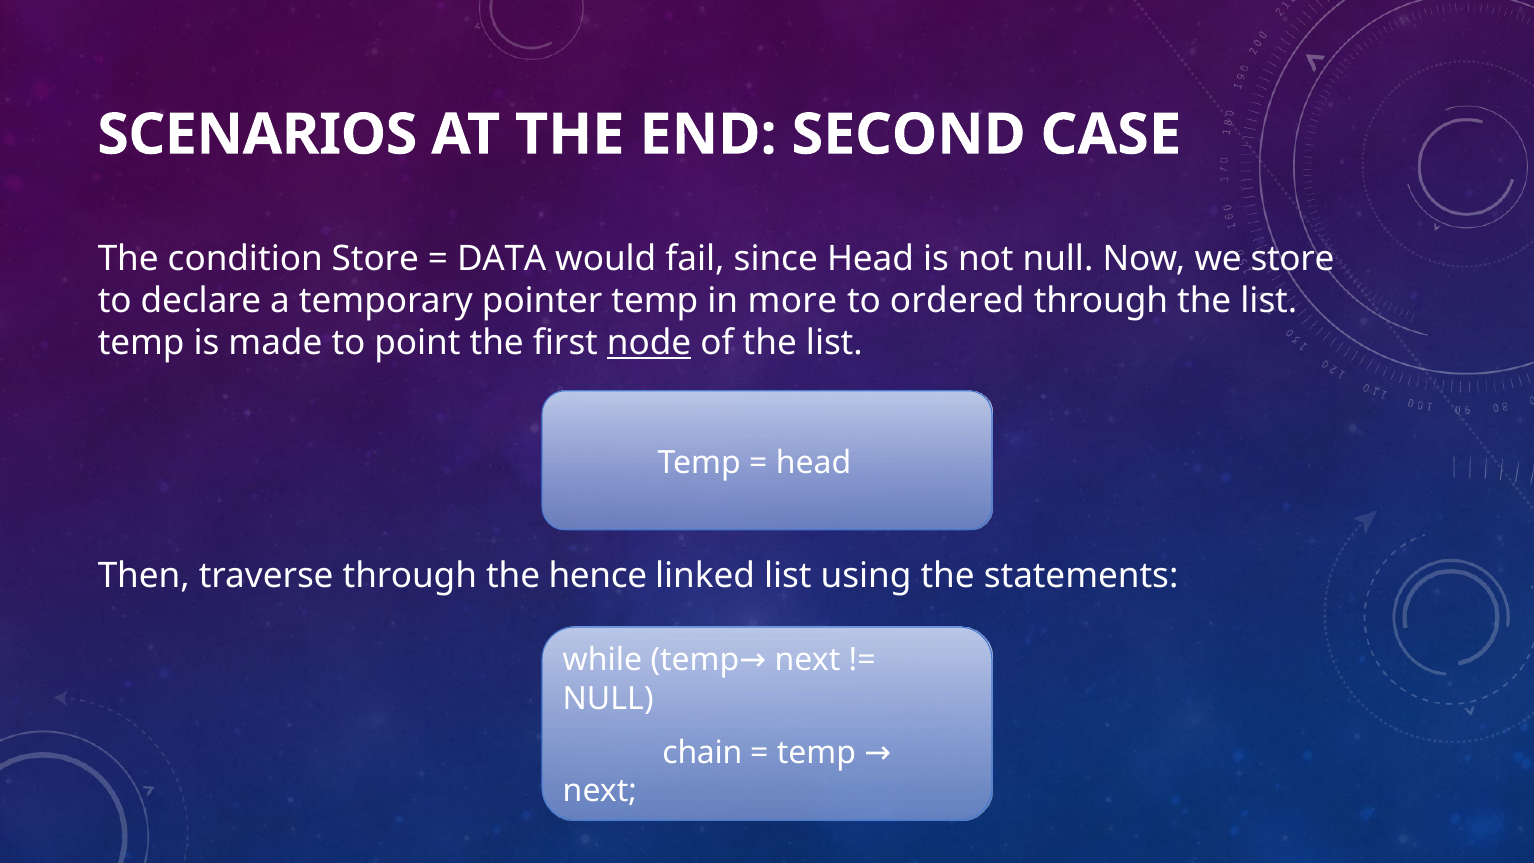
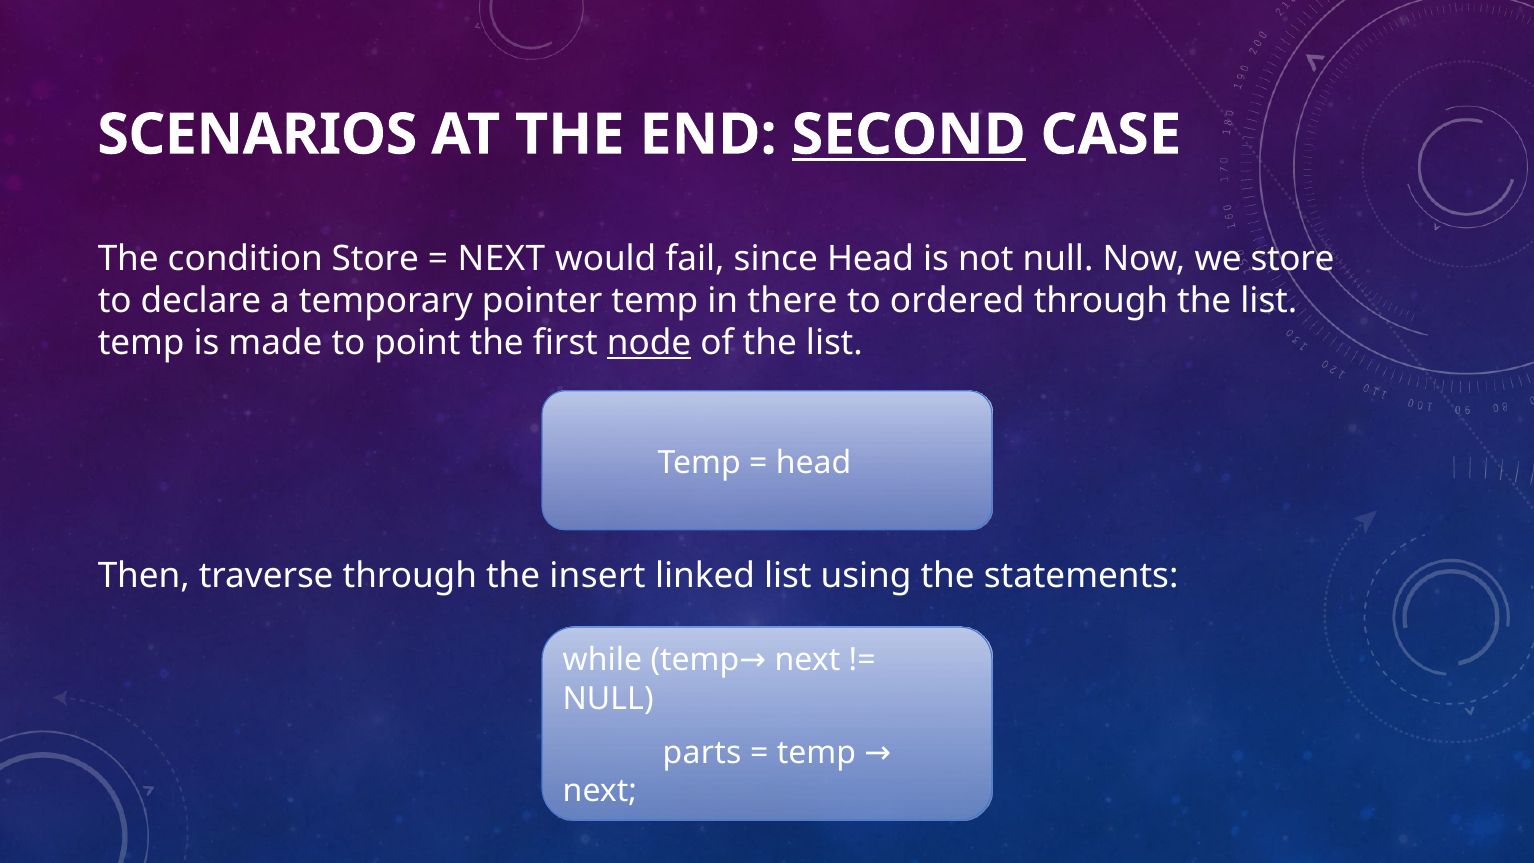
SECOND underline: none -> present (909, 135)
DATA: DATA -> NEXT (501, 259)
more: more -> there (792, 301)
hence: hence -> insert (597, 575)
chain: chain -> parts (702, 753)
